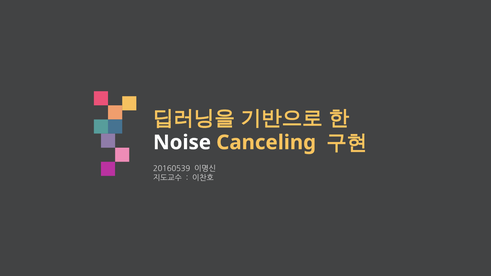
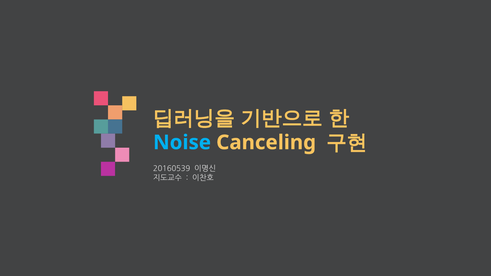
Noise colour: white -> light blue (182, 143)
